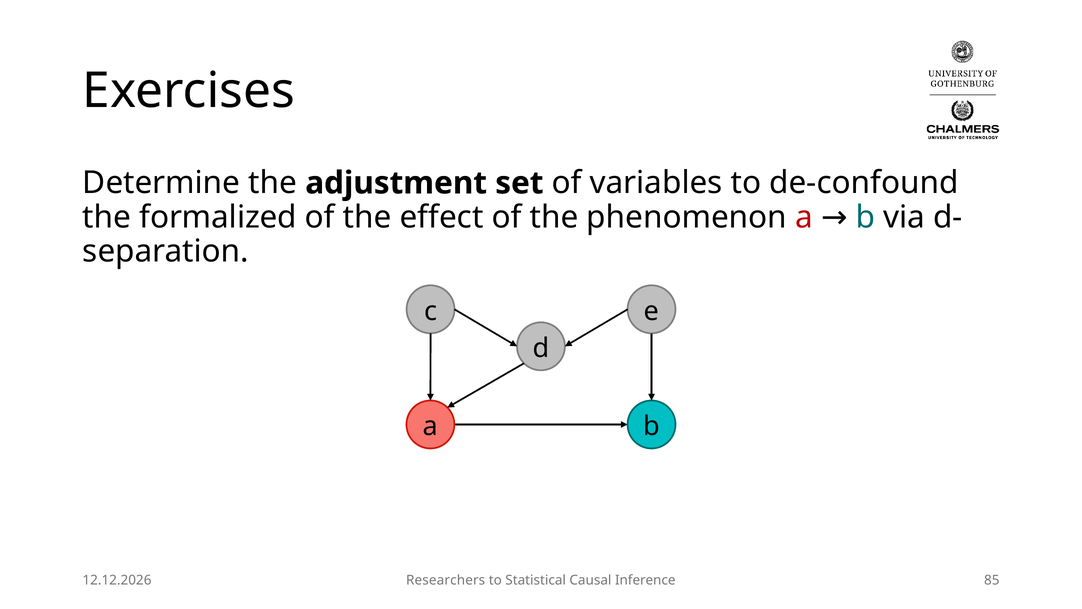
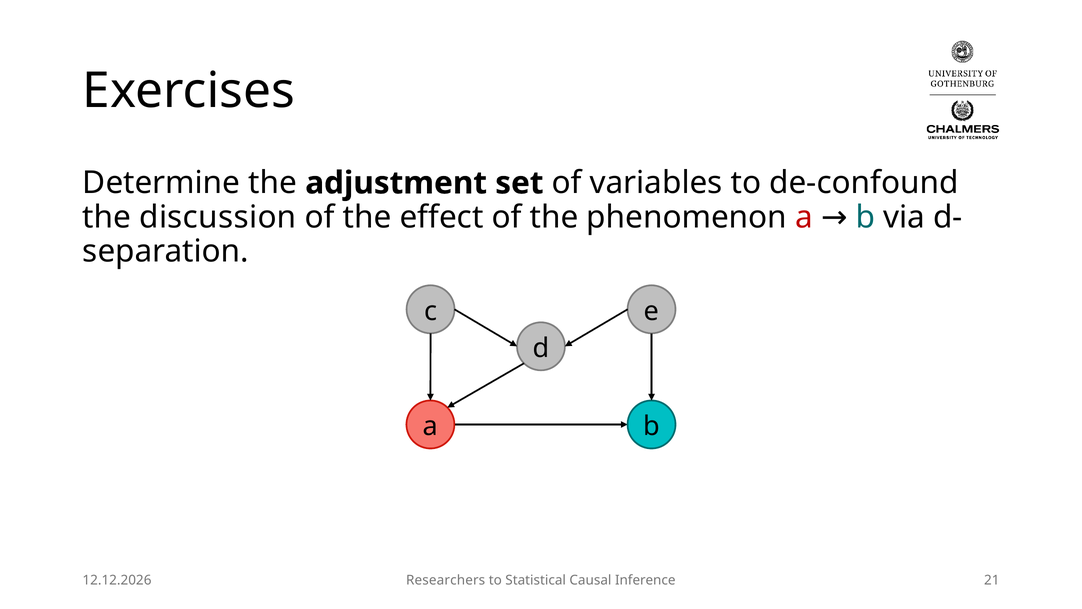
formalized: formalized -> discussion (218, 217)
85: 85 -> 21 (992, 580)
